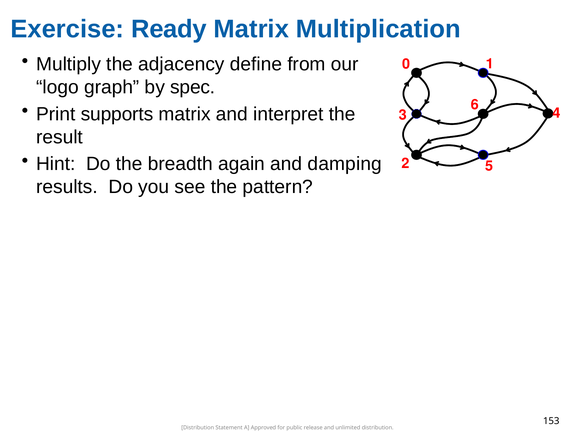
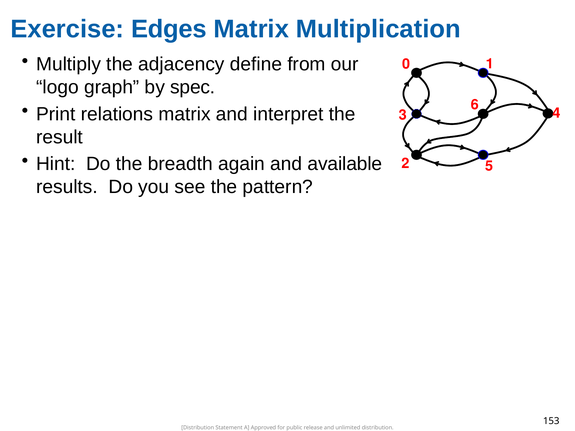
Ready: Ready -> Edges (169, 29)
supports: supports -> relations (117, 114)
damping: damping -> available (345, 164)
